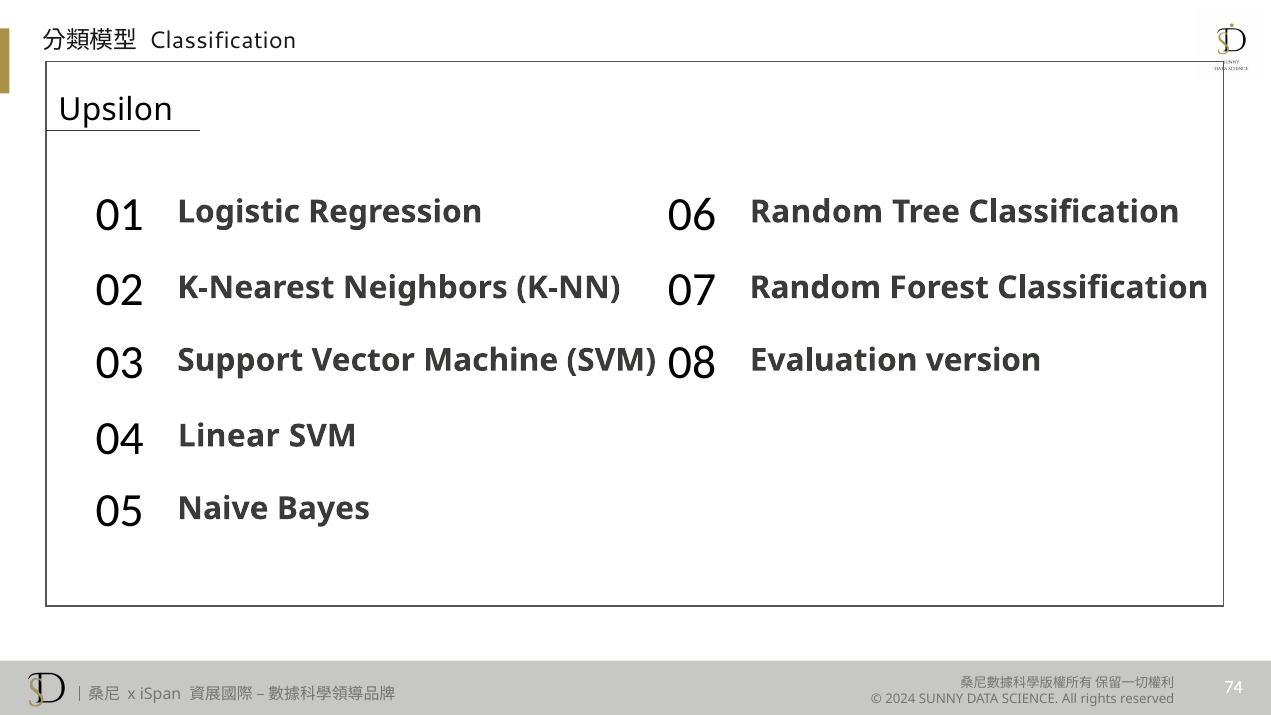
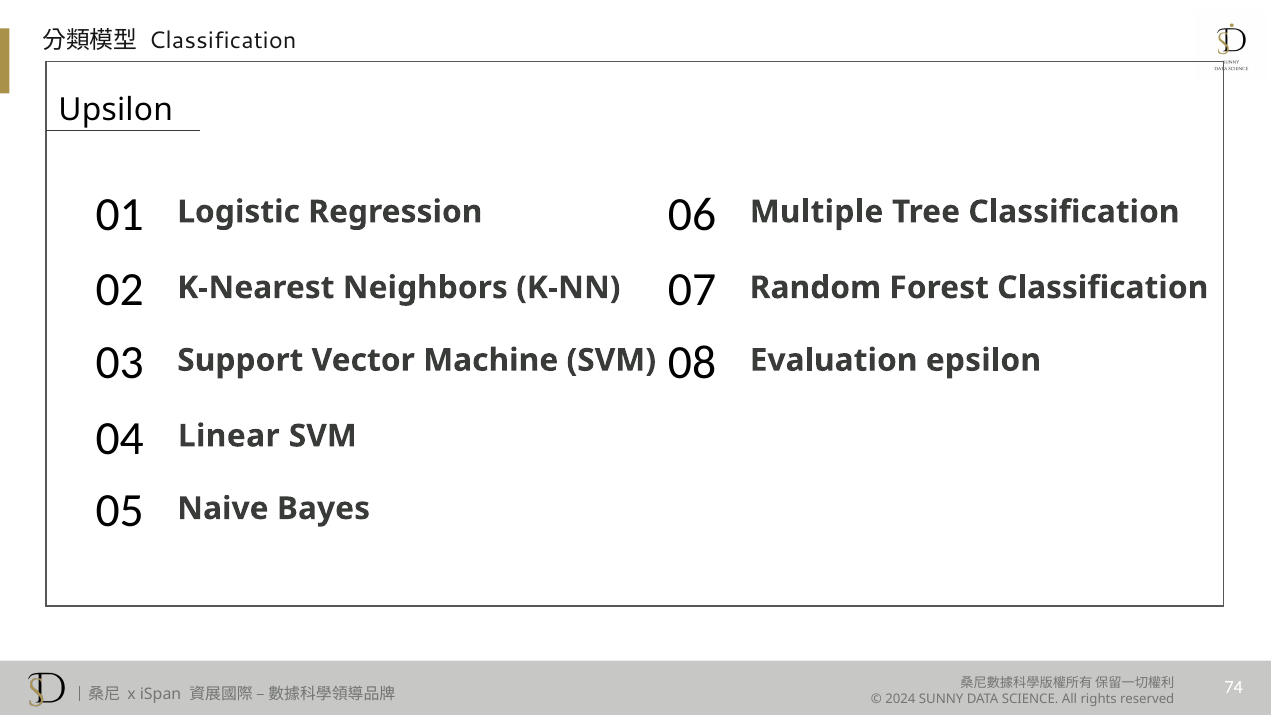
Random: Random -> Multiple (817, 212)
version: version -> epsilon (983, 360)
